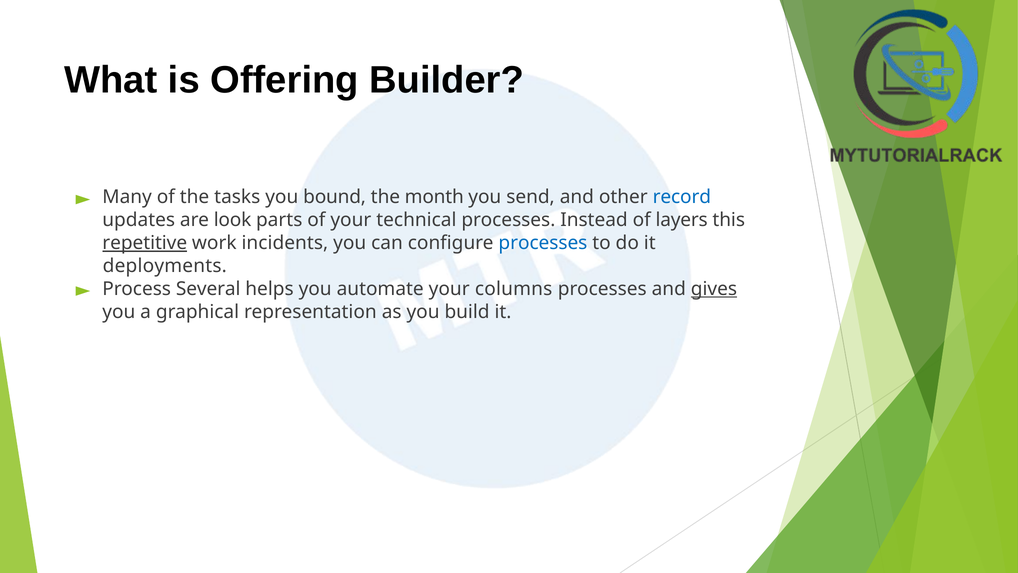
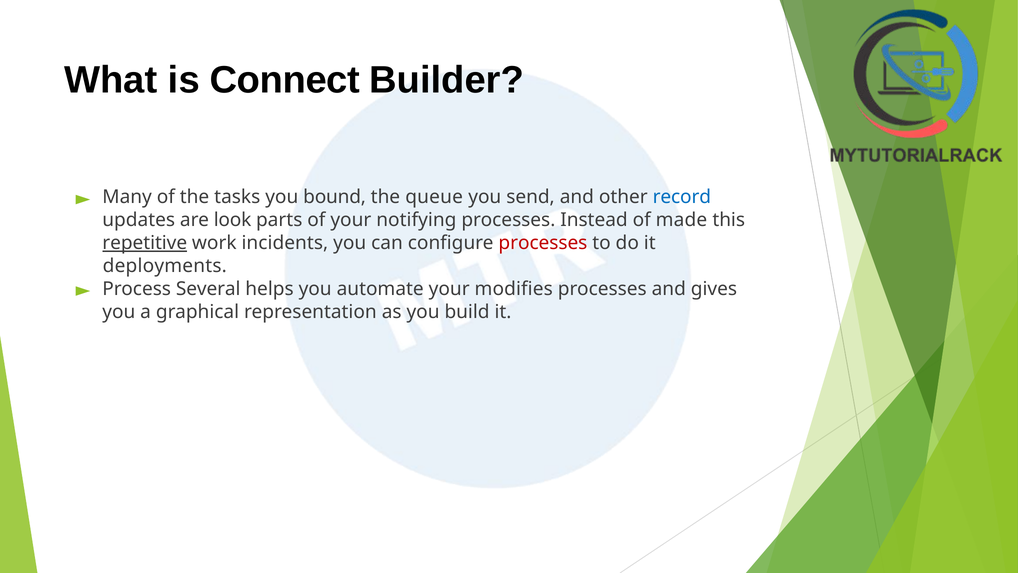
Offering: Offering -> Connect (285, 80)
month: month -> queue (434, 197)
technical: technical -> notifying (416, 220)
layers: layers -> made (681, 220)
processes colour: blue -> red (543, 243)
columns: columns -> modifies (514, 289)
gives underline: present -> none (714, 289)
